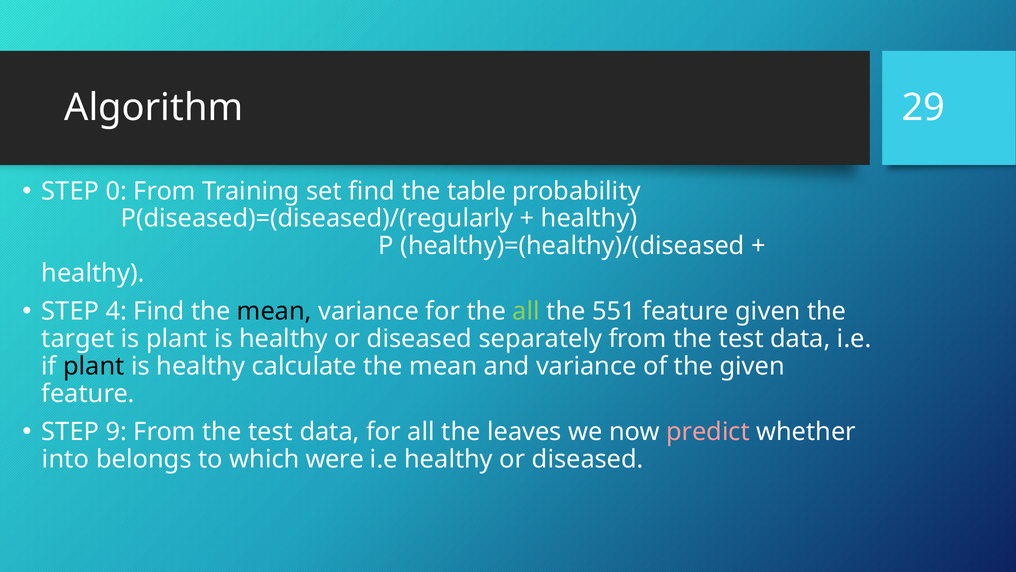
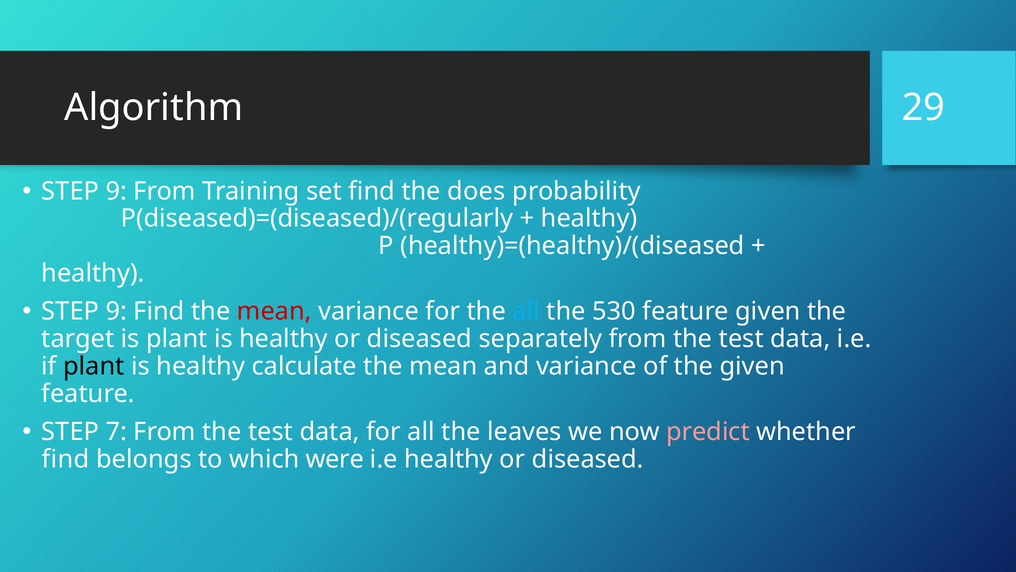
0: 0 -> 9 (116, 191)
table: table -> does (476, 191)
4: 4 -> 9 (116, 311)
mean colour: black -> red (274, 311)
all colour: light green -> light blue (526, 311)
551: 551 -> 530 (614, 311)
9: 9 -> 7 (116, 432)
into: into -> find (66, 459)
